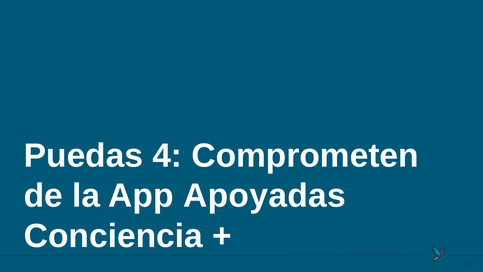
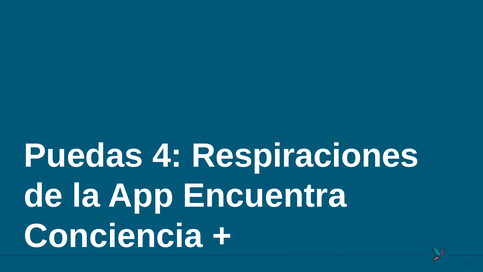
Comprometen: Comprometen -> Respiraciones (305, 155)
Apoyadas: Apoyadas -> Encuentra (265, 196)
